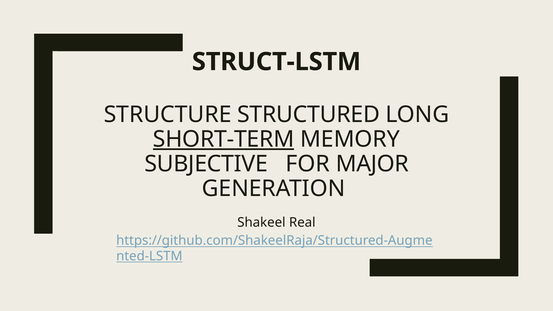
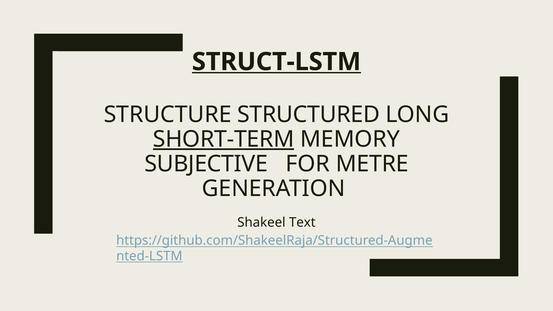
STRUCT-LSTM underline: none -> present (276, 62)
MAJOR: MAJOR -> METRE (372, 164)
Real: Real -> Text (302, 222)
